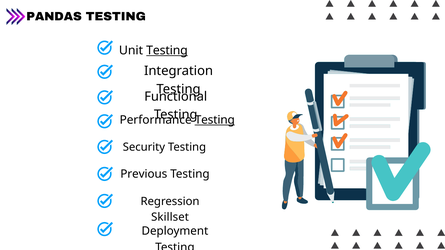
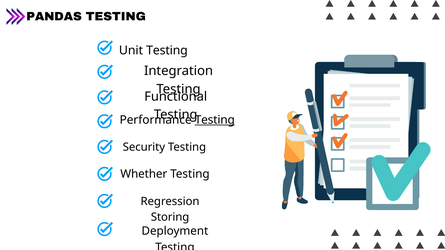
Testing underline: present -> none (167, 51)
Previous: Previous -> Whether (144, 174)
Skillset: Skillset -> Storing (170, 217)
